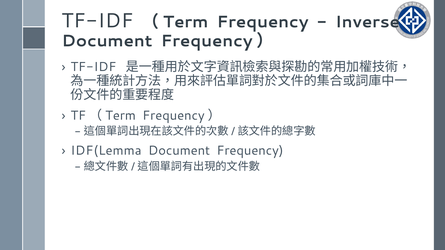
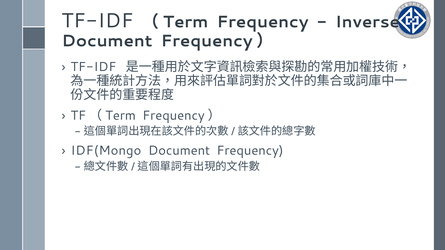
IDF(Lemma: IDF(Lemma -> IDF(Mongo (106, 151)
